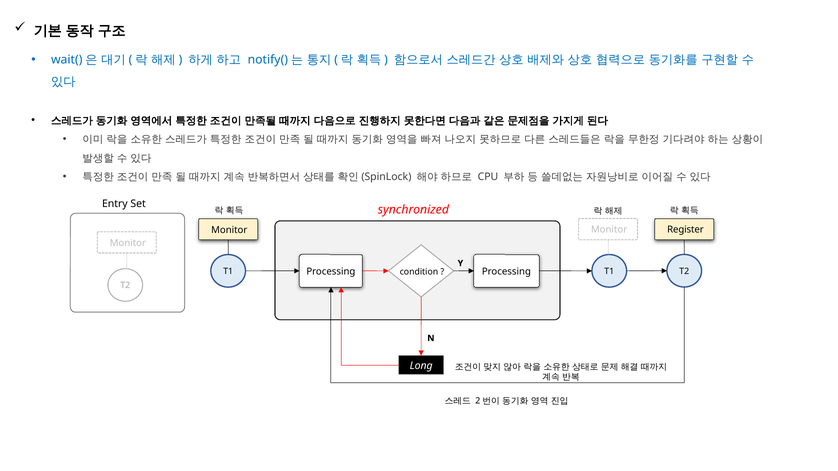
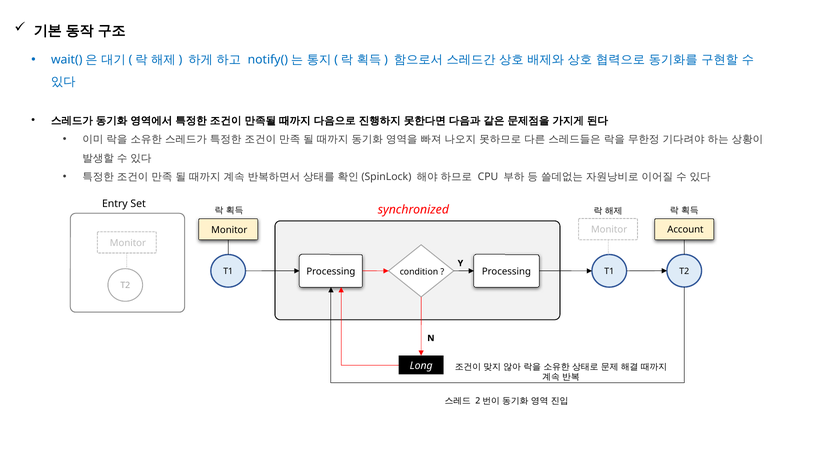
Register: Register -> Account (685, 230)
